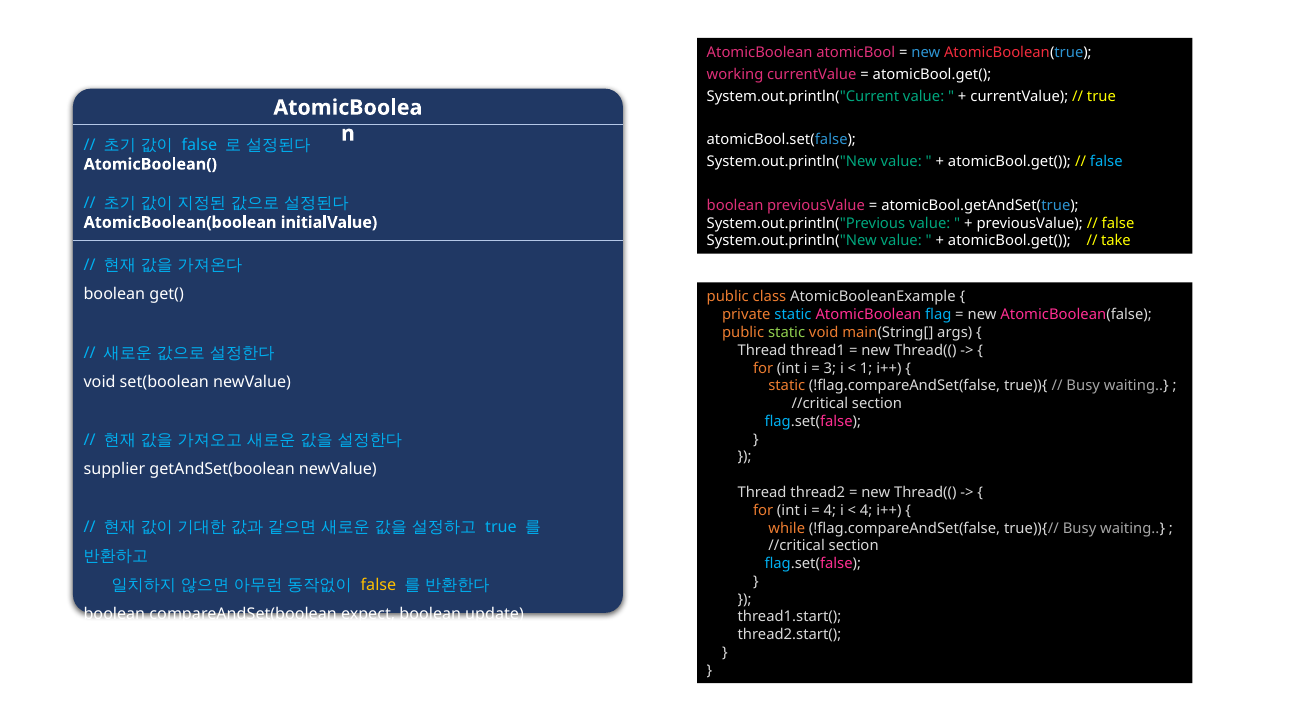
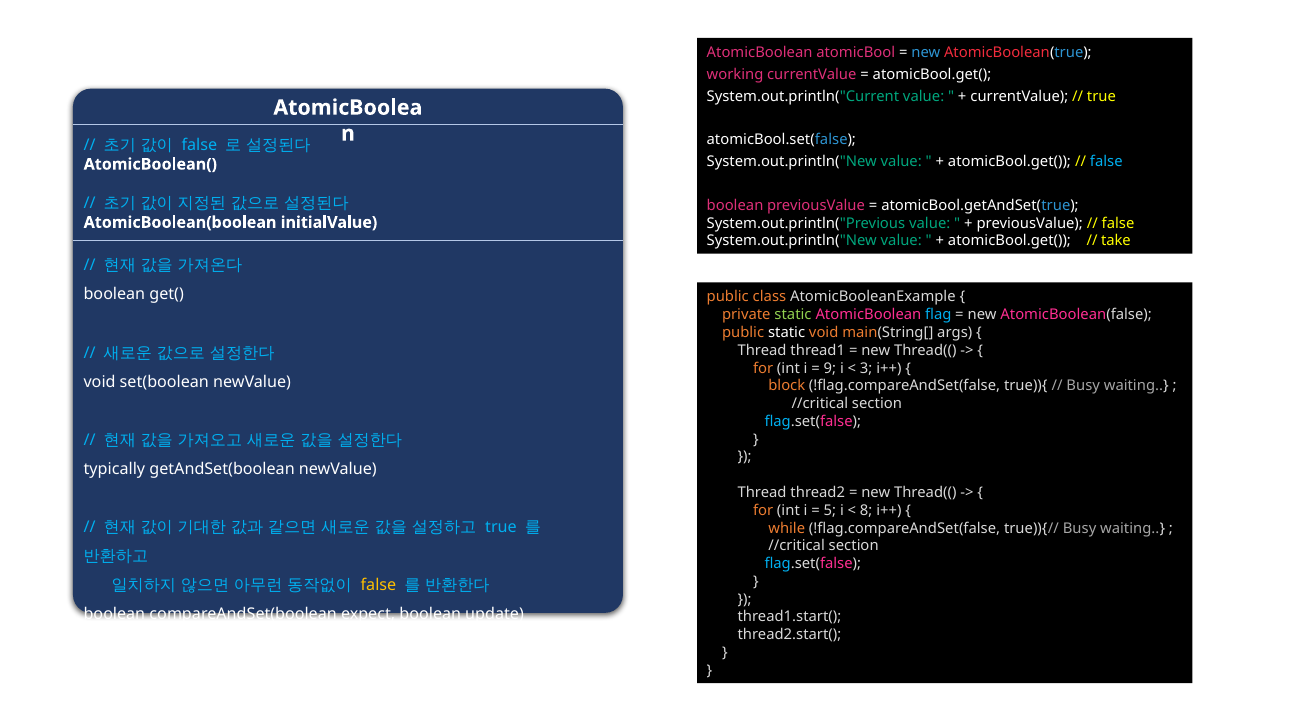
static colour: light blue -> light green (793, 315)
static colour: light green -> white (787, 332)
3: 3 -> 9 (830, 368)
1: 1 -> 3 (866, 368)
static: static -> block (787, 386)
supplier: supplier -> typically (114, 469)
4: 4 -> 5 (830, 510)
4: 4 -> 8 (866, 510)
